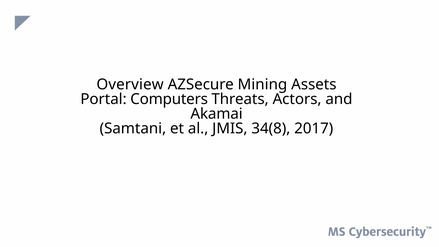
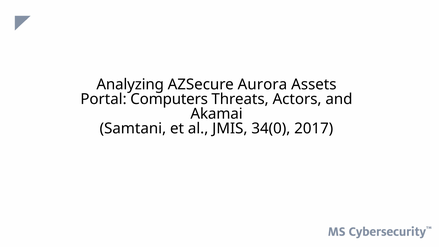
Overview: Overview -> Analyzing (130, 85)
Mining: Mining -> Aurora (262, 85)
34(8: 34(8 -> 34(0 (271, 129)
